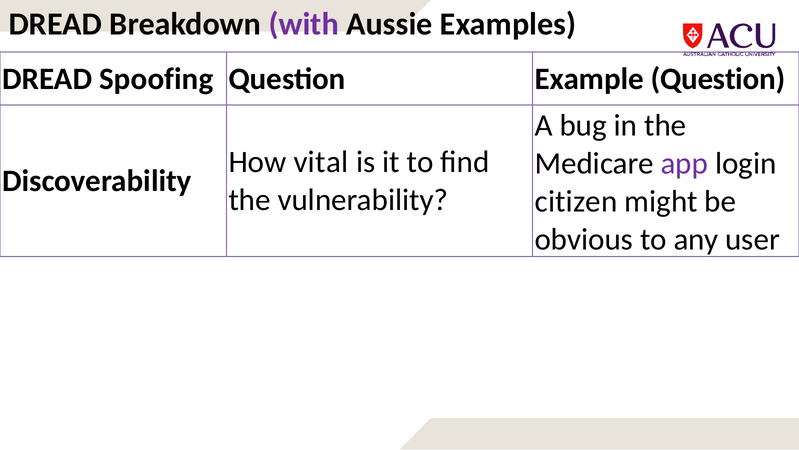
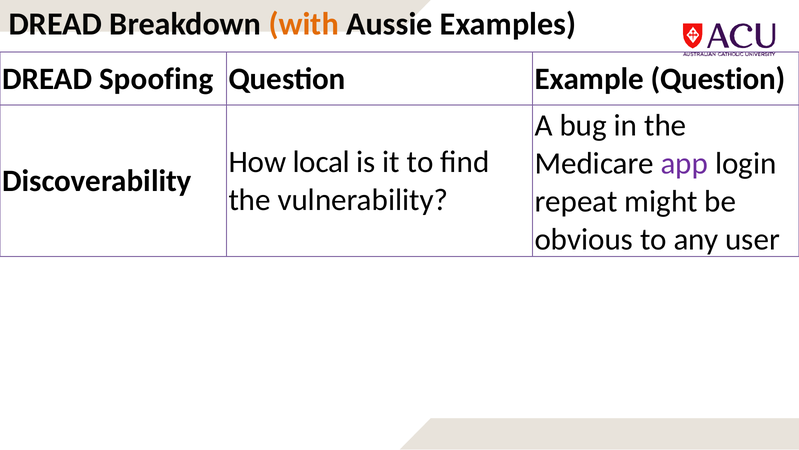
with colour: purple -> orange (304, 24)
vital: vital -> local (321, 162)
citizen: citizen -> repeat (576, 201)
